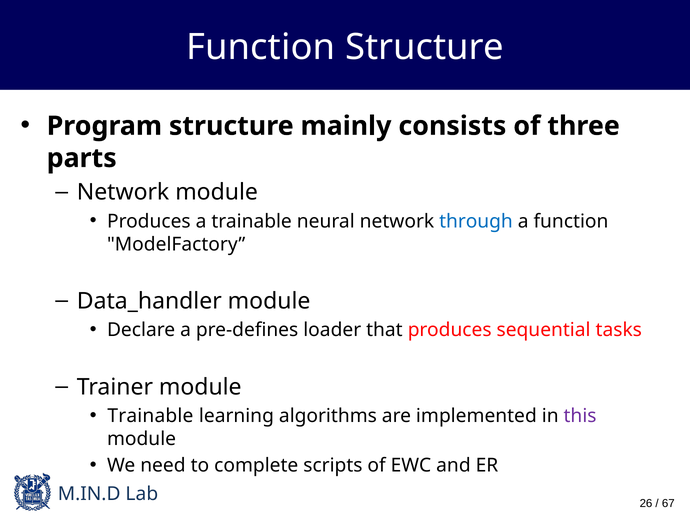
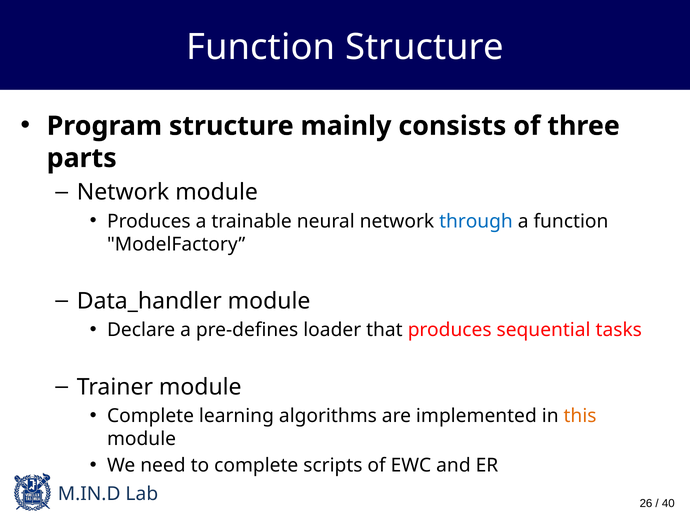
Trainable: Trainable -> Complete (151, 416)
this colour: purple -> orange (580, 416)
67: 67 -> 40 (668, 504)
